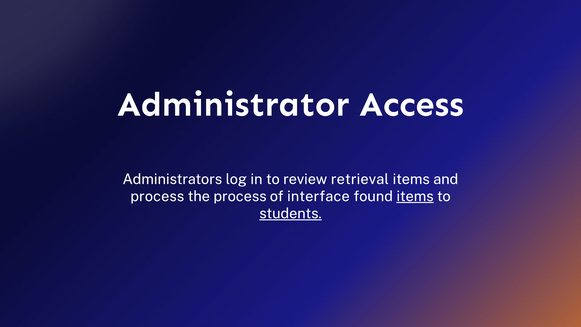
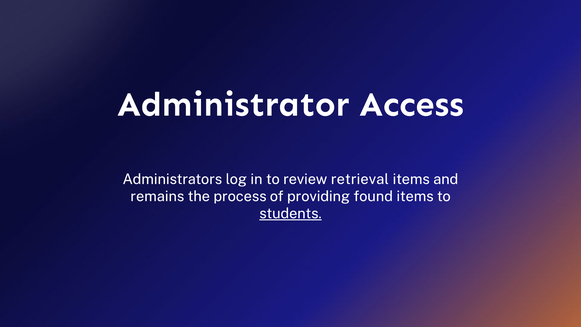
process: process -> remains (157, 196)
interface: interface -> providing (318, 196)
items underline: present -> none (415, 196)
